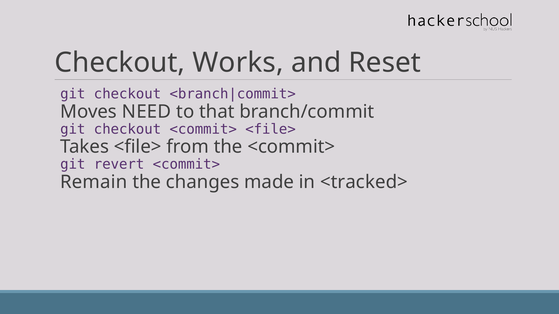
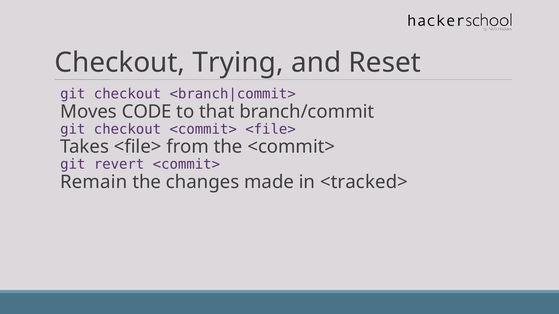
Works: Works -> Trying (238, 63)
NEED: NEED -> CODE (147, 112)
